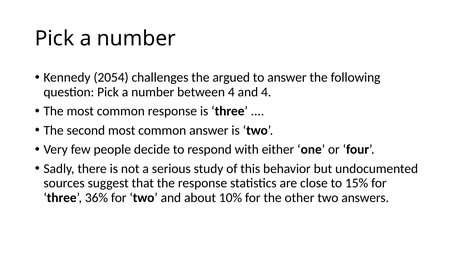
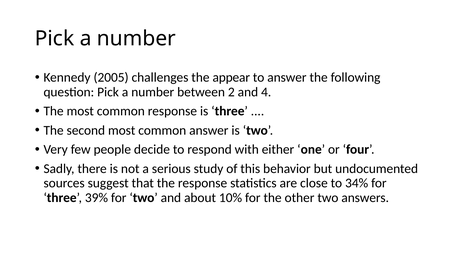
2054: 2054 -> 2005 (111, 77)
argued: argued -> appear (231, 77)
between 4: 4 -> 2 (231, 92)
15%: 15% -> 34% (357, 183)
36%: 36% -> 39% (96, 197)
